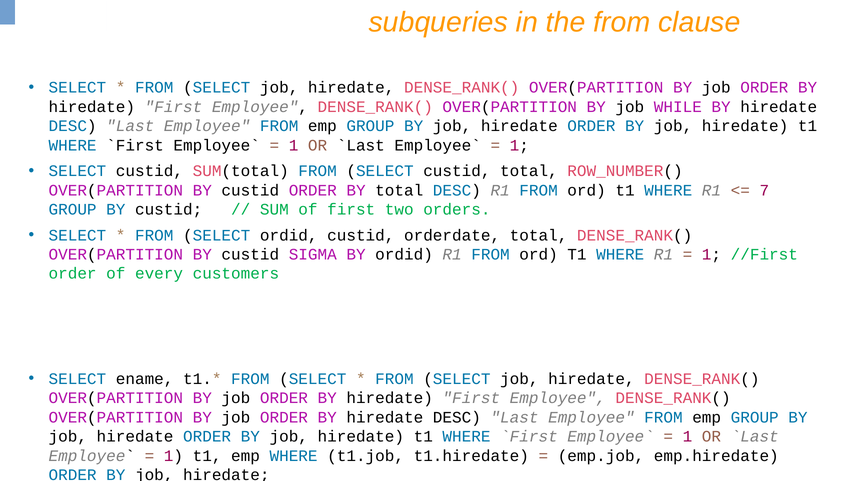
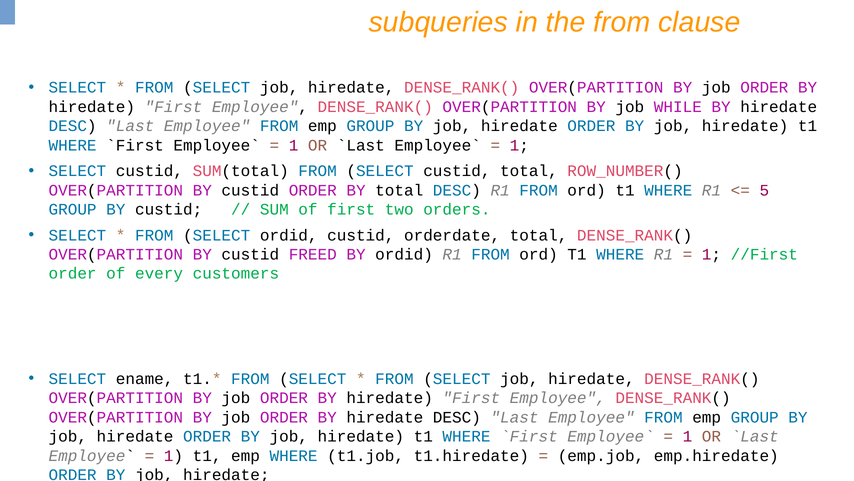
7: 7 -> 5 (764, 190)
SIGMA: SIGMA -> FREED (313, 254)
